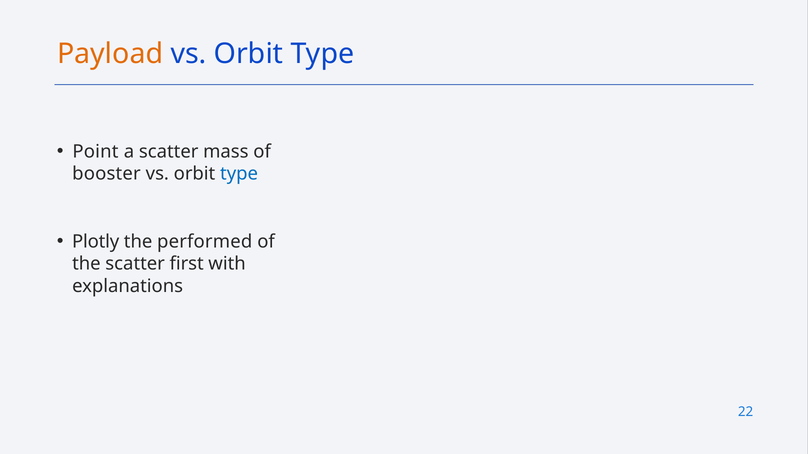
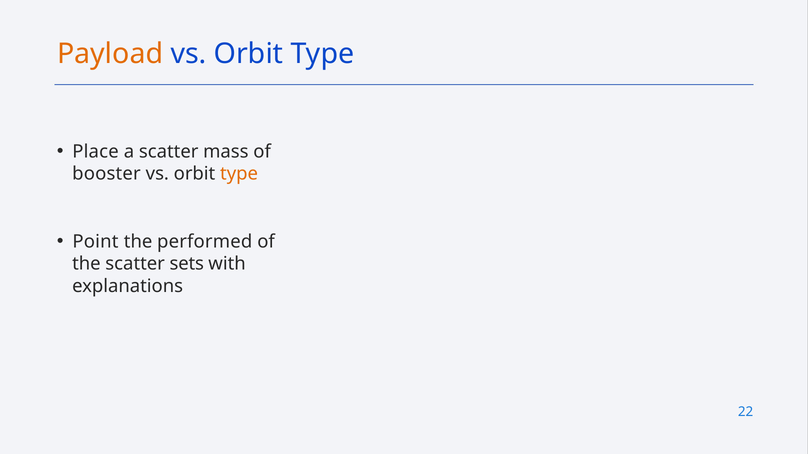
Point: Point -> Place (95, 152)
type colour: blue -> orange (239, 174)
Plotly: Plotly -> Point (95, 242)
first: first -> sets (187, 264)
